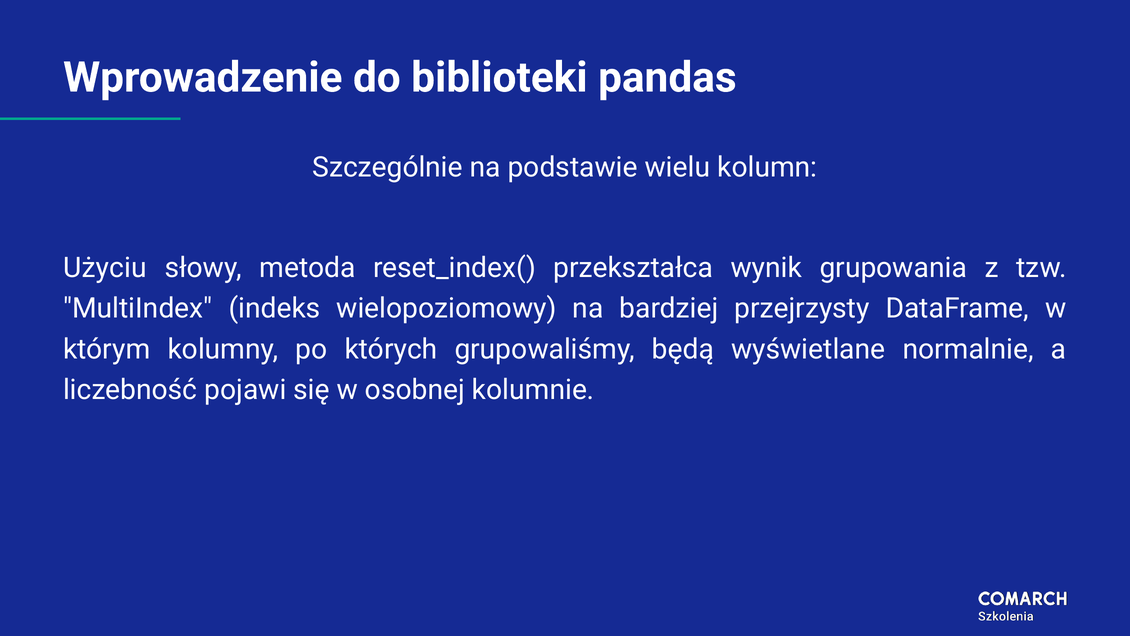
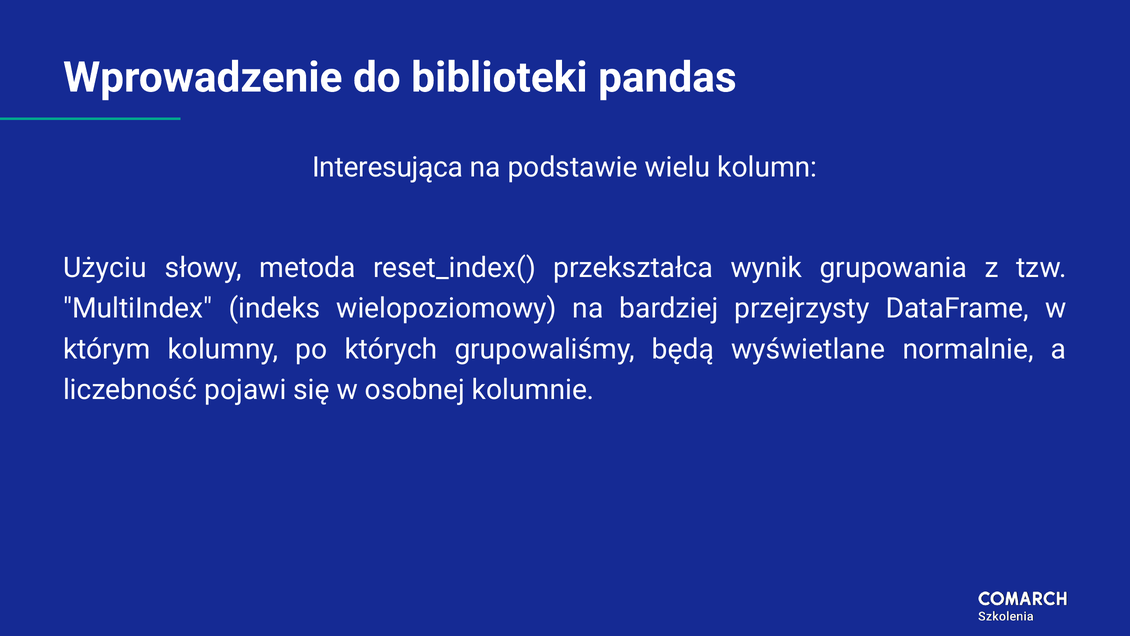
Szczególnie: Szczególnie -> Interesująca (388, 168)
